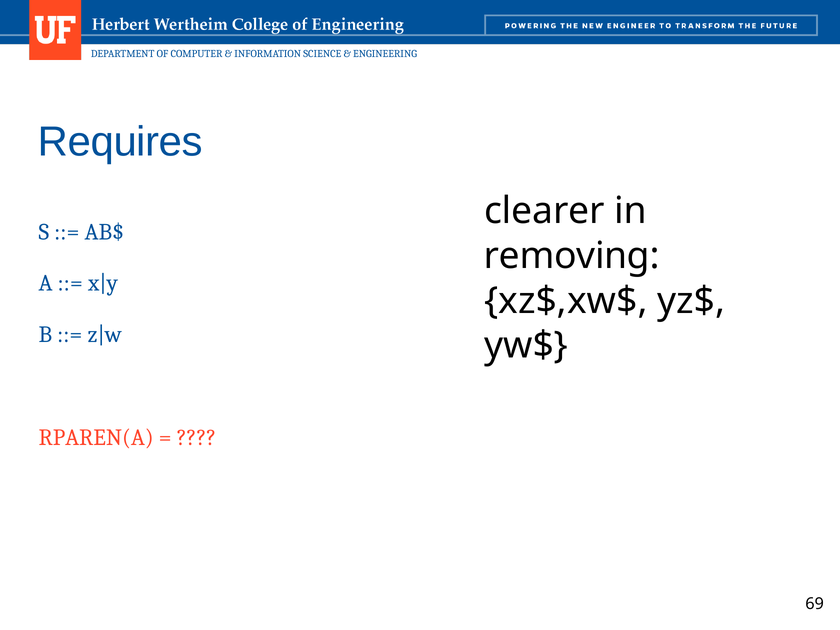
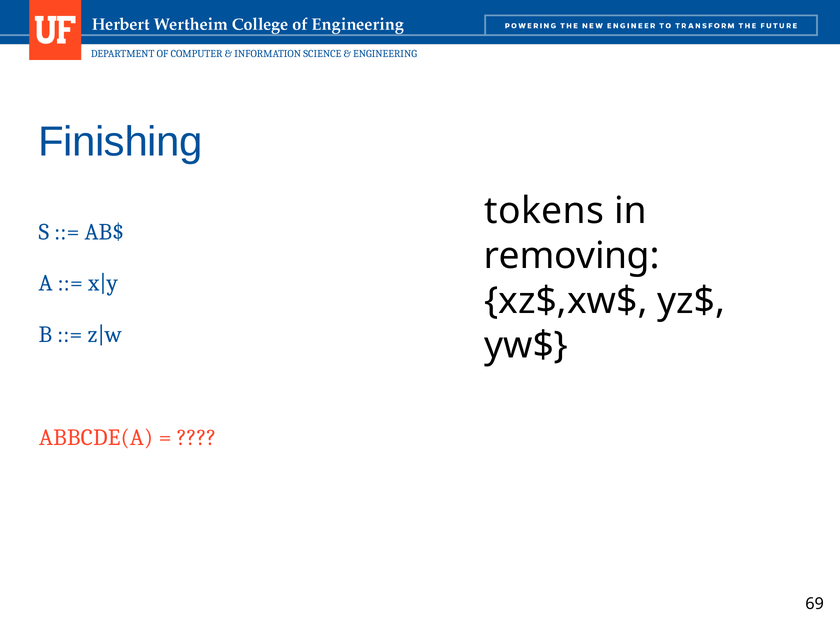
Requires: Requires -> Finishing (120, 142)
clearer: clearer -> tokens (544, 211)
RPAREN(A: RPAREN(A -> ABBCDE(A (96, 437)
